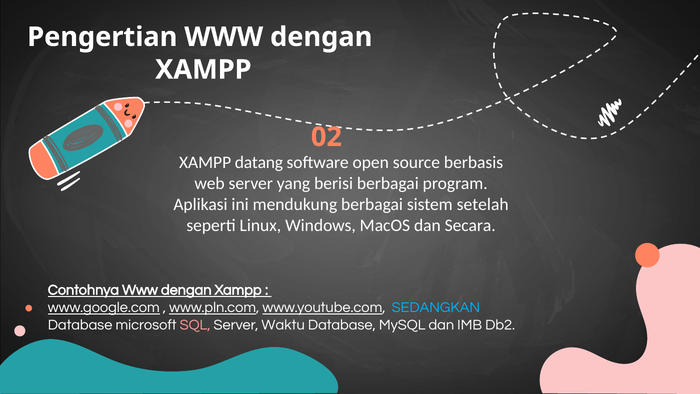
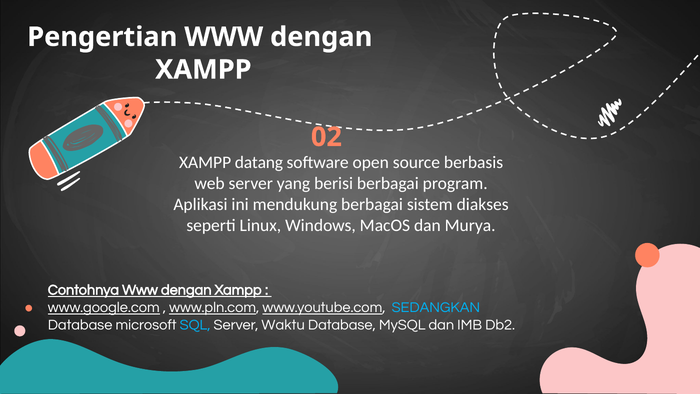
setelah: setelah -> diakses (483, 204)
Secara: Secara -> Murya (470, 225)
SQL colour: pink -> light blue (195, 325)
